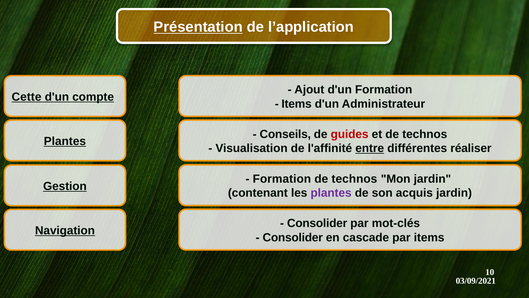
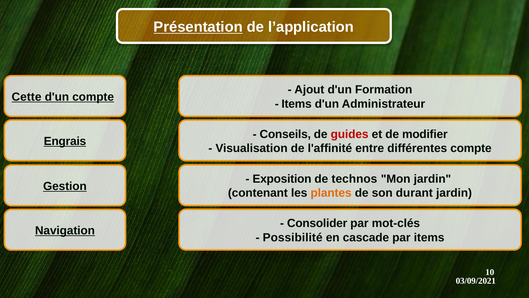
et de technos: technos -> modifier (425, 134)
Plantes: Plantes -> Engrais (65, 141)
entre underline: present -> none (370, 148)
différentes réaliser: réaliser -> compte (471, 148)
Formation: Formation -> Exposition (282, 179)
plantes colour: purple -> orange (331, 193)
acquis: acquis -> durant (414, 193)
Consolider: Consolider -> Possibilité (293, 237)
